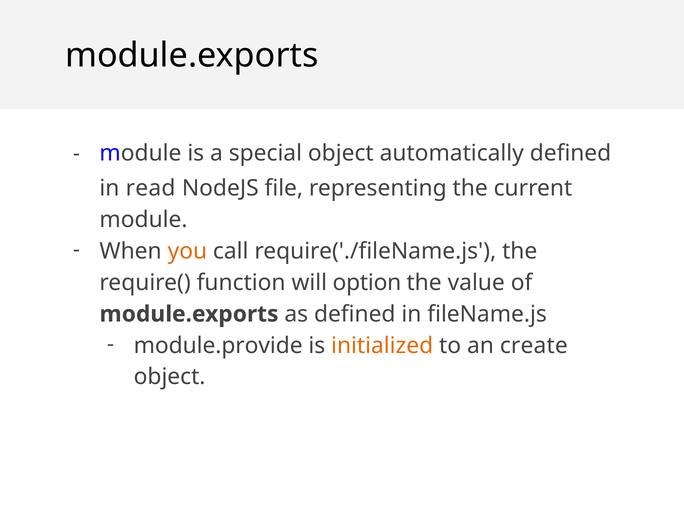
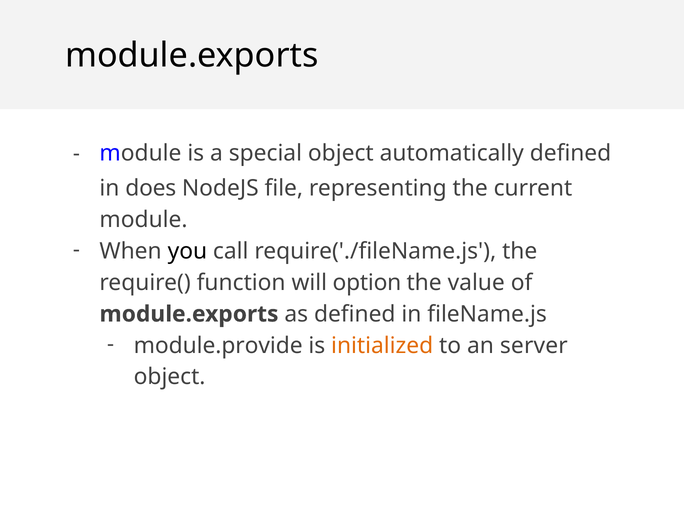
read: read -> does (151, 188)
you colour: orange -> black (187, 251)
create: create -> server (534, 346)
